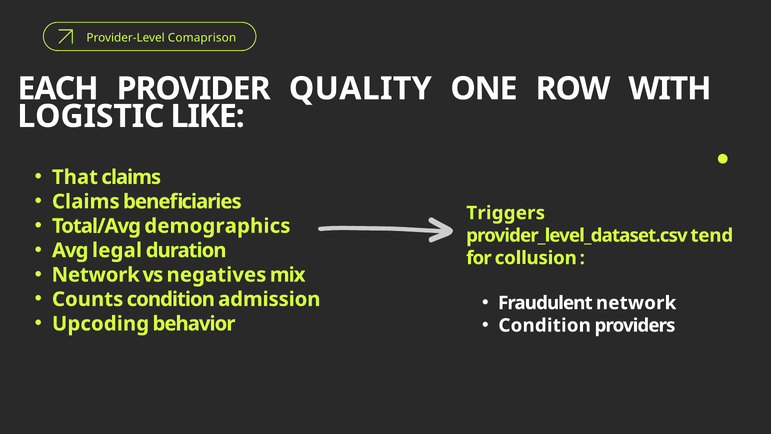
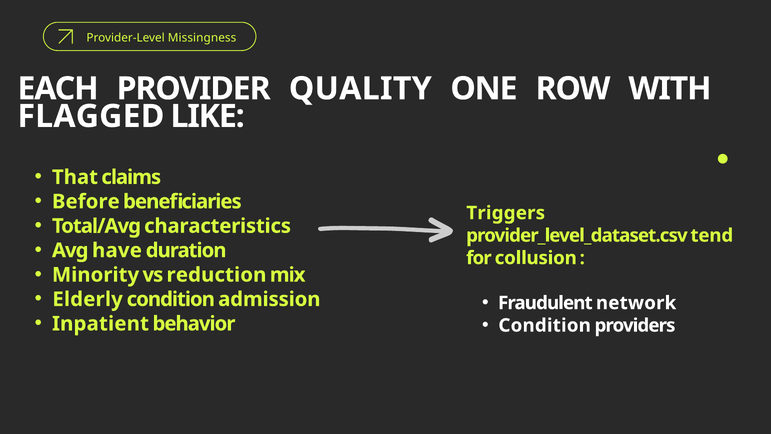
Comaprison: Comaprison -> Missingness (202, 38)
LOGISTIC: LOGISTIC -> FLAGGED (91, 116)
Claims: Claims -> Before (86, 201)
demographics: demographics -> characteristics (218, 226)
legal: legal -> have (117, 250)
Network: Network -> Minority (96, 275)
negatives: negatives -> reduction (216, 275)
Counts: Counts -> Elderly (88, 299)
Upcoding: Upcoding -> Inpatient (100, 324)
